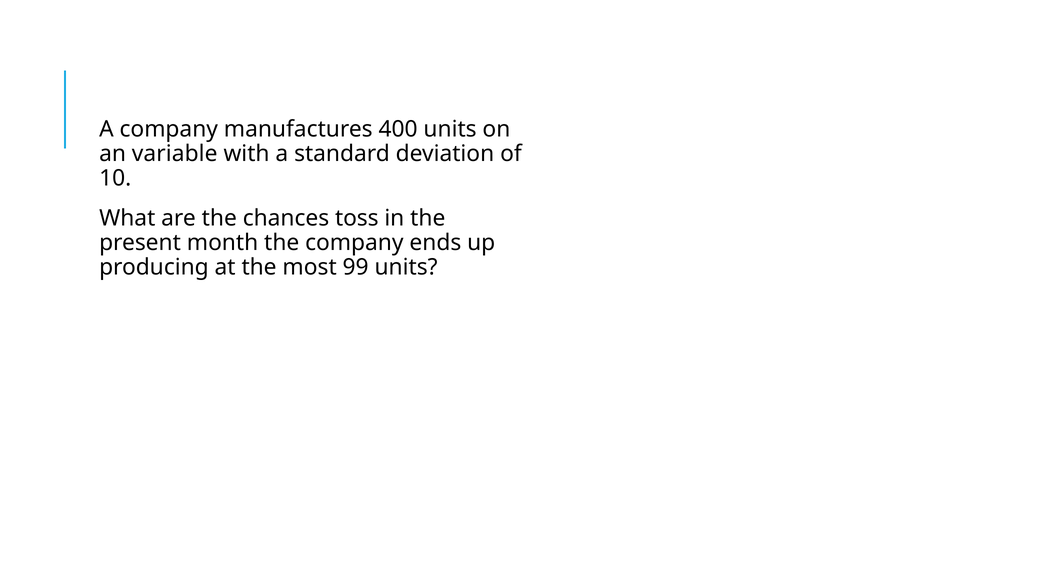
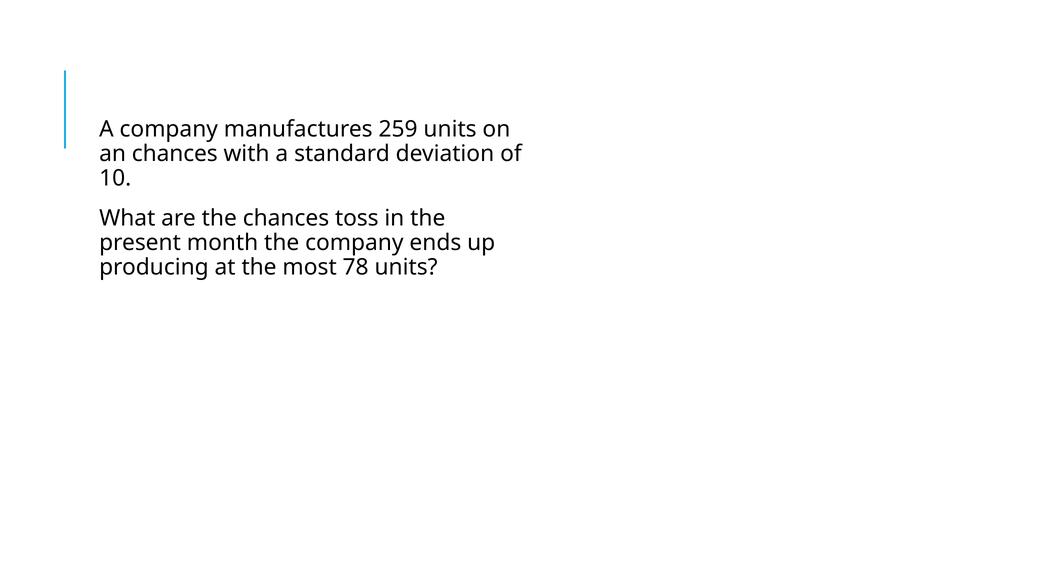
400: 400 -> 259 (398, 129)
an variable: variable -> chances (175, 154)
99: 99 -> 78 (356, 267)
